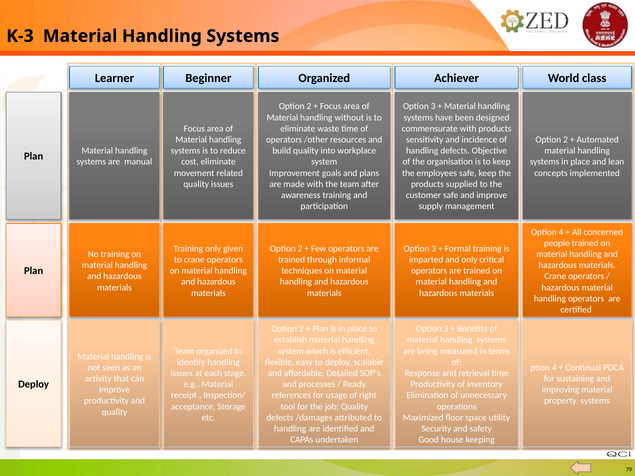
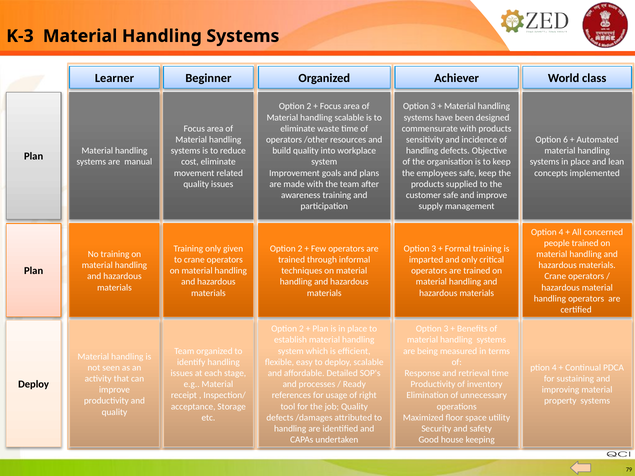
handling without: without -> scalable (349, 118)
2: 2 -> 6 (566, 140)
